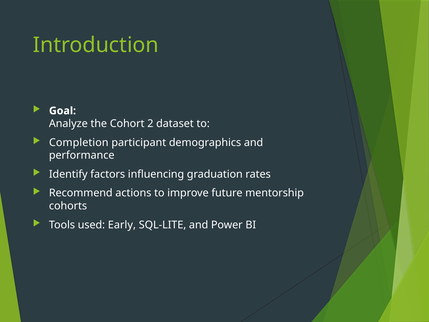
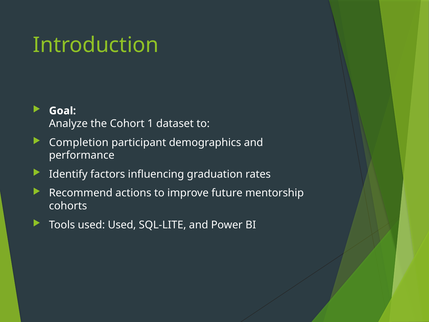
2: 2 -> 1 (150, 124)
used Early: Early -> Used (122, 225)
